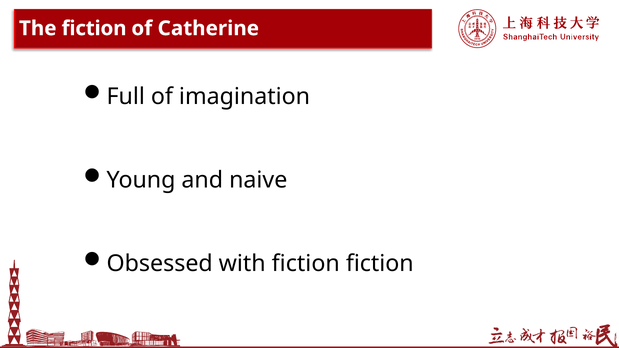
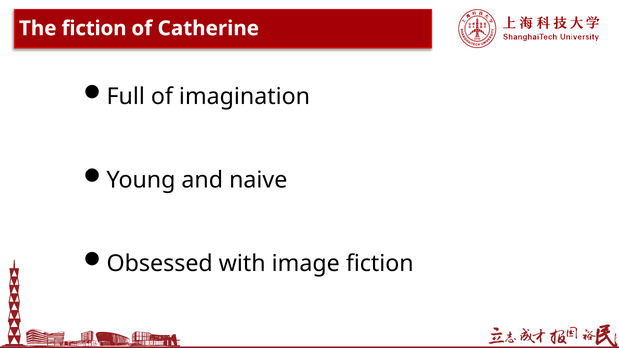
with fiction: fiction -> image (306, 264)
